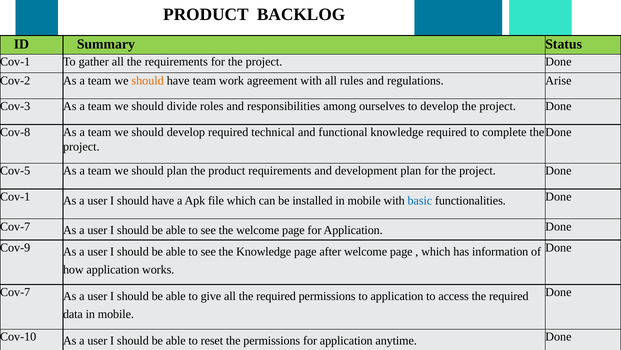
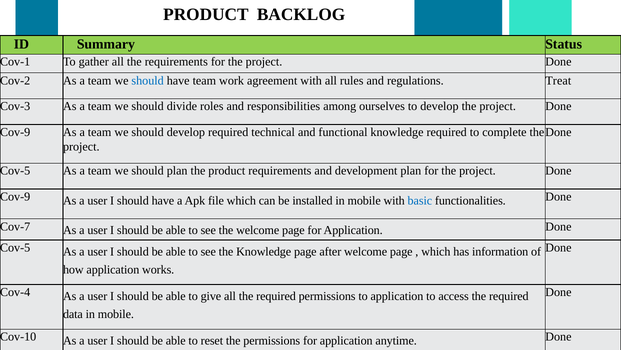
should colour: orange -> blue (148, 80)
Arise: Arise -> Treat (558, 80)
Cov-8: Cov-8 -> Cov-9 (15, 132)
Cov-1: Cov-1 -> Cov-9 (15, 196)
Cov-9: Cov-9 -> Cov-5 (15, 247)
Cov-7: Cov-7 -> Cov-4 (15, 292)
